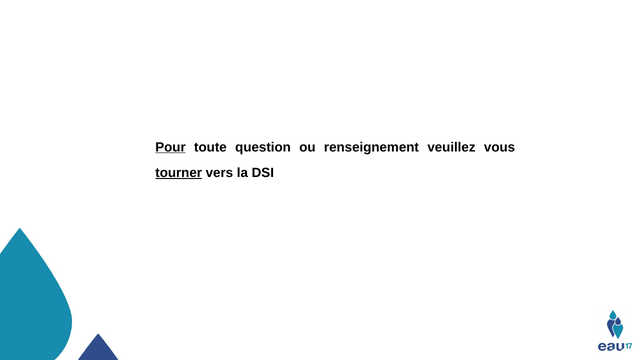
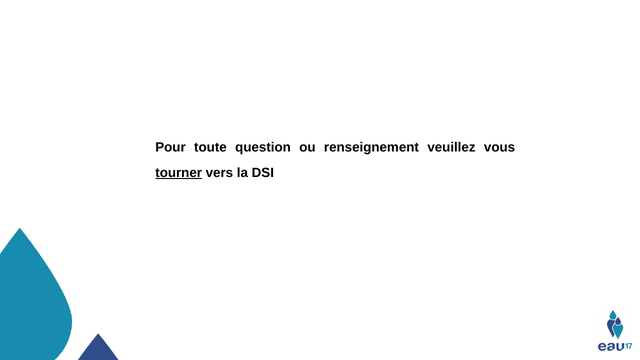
Pour underline: present -> none (171, 147)
